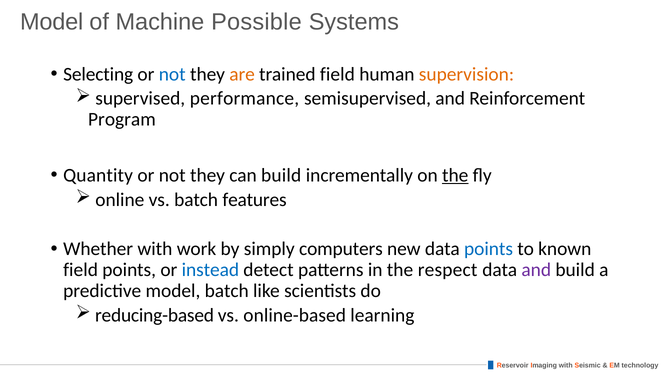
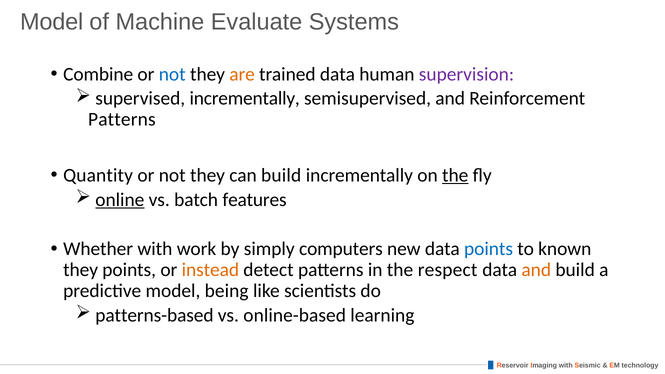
Possible: Possible -> Evaluate (257, 22)
Selecting: Selecting -> Combine (98, 74)
trained field: field -> data (337, 74)
supervision colour: orange -> purple (466, 74)
supervised performance: performance -> incrementally (245, 99)
Program: Program -> Patterns (122, 120)
online underline: none -> present (120, 200)
field: field -> they (81, 270)
instead colour: blue -> orange (210, 270)
and colour: purple -> orange (536, 270)
model batch: batch -> being (227, 291)
reducing-based: reducing-based -> patterns-based (154, 315)
